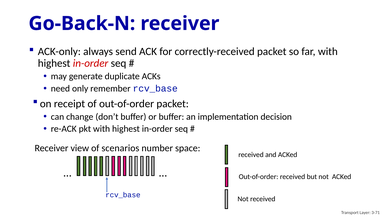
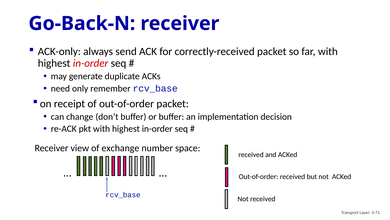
scenarios: scenarios -> exchange (120, 148)
